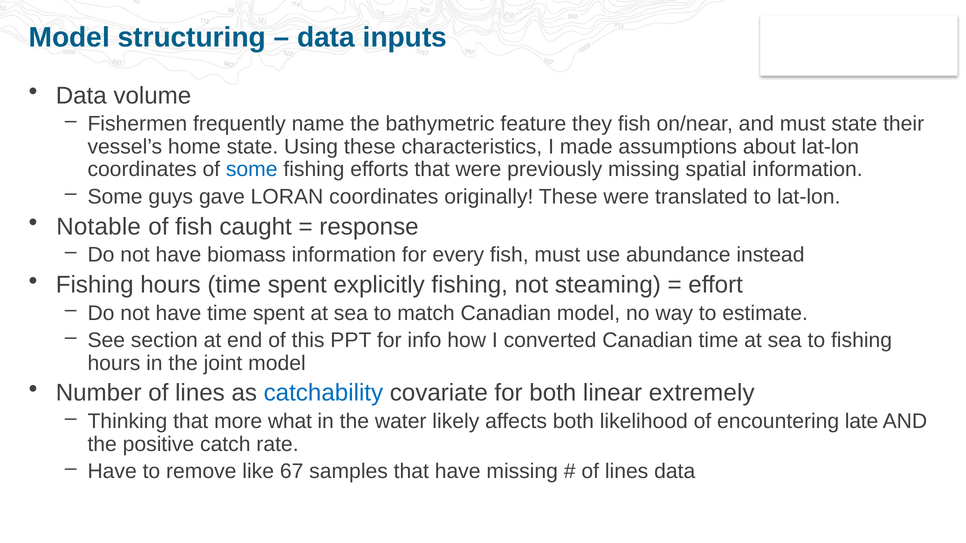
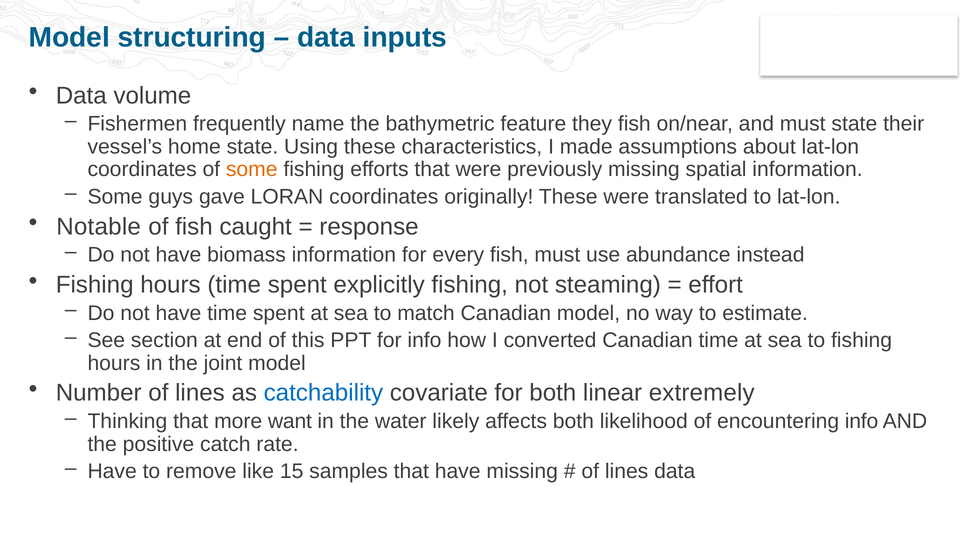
some colour: blue -> orange (252, 170)
what: what -> want (290, 422)
encountering late: late -> info (862, 422)
67: 67 -> 15 (292, 472)
